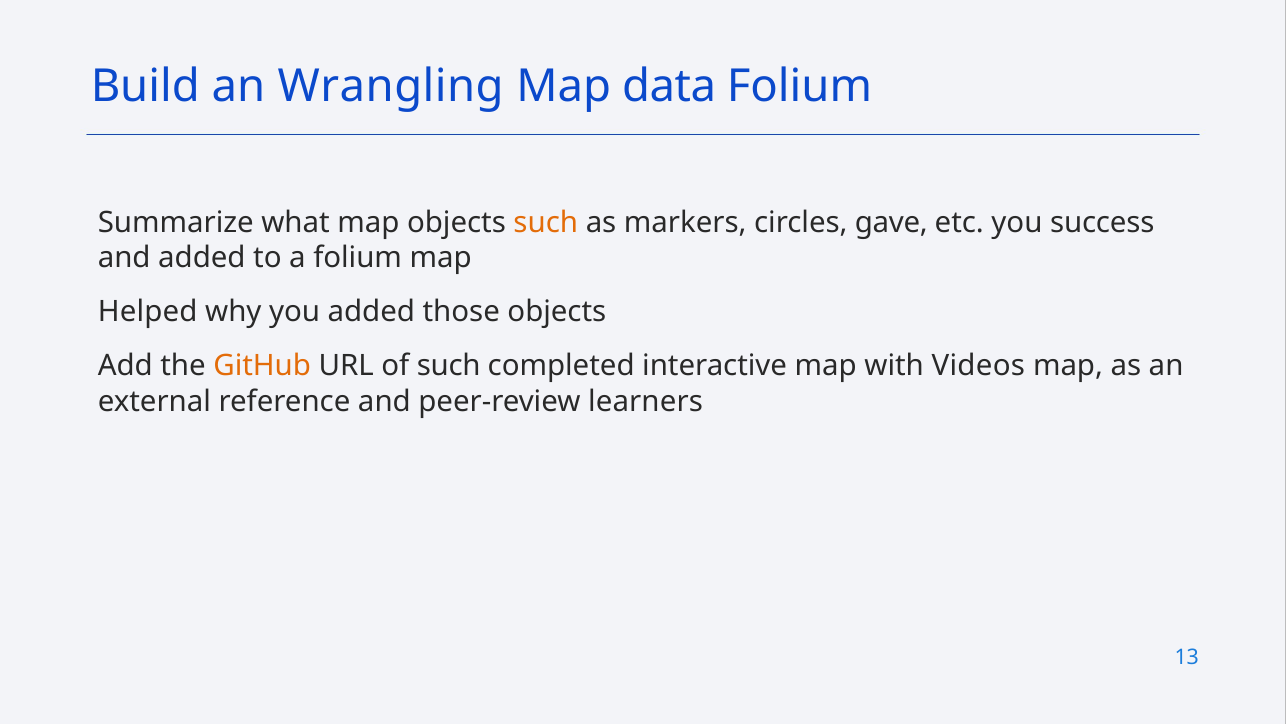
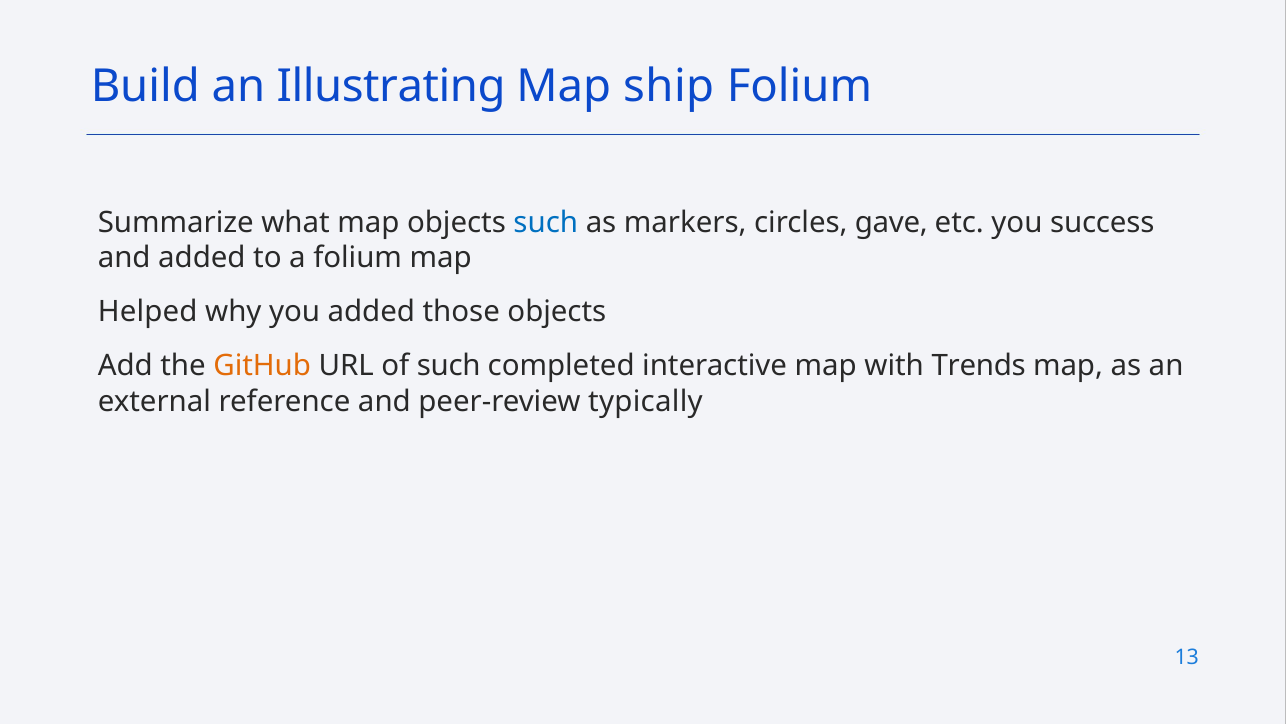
Wrangling: Wrangling -> Illustrating (391, 86)
data: data -> ship (669, 86)
such colour: orange -> blue (546, 222)
Videos: Videos -> Trends (979, 366)
learners: learners -> typically (645, 401)
